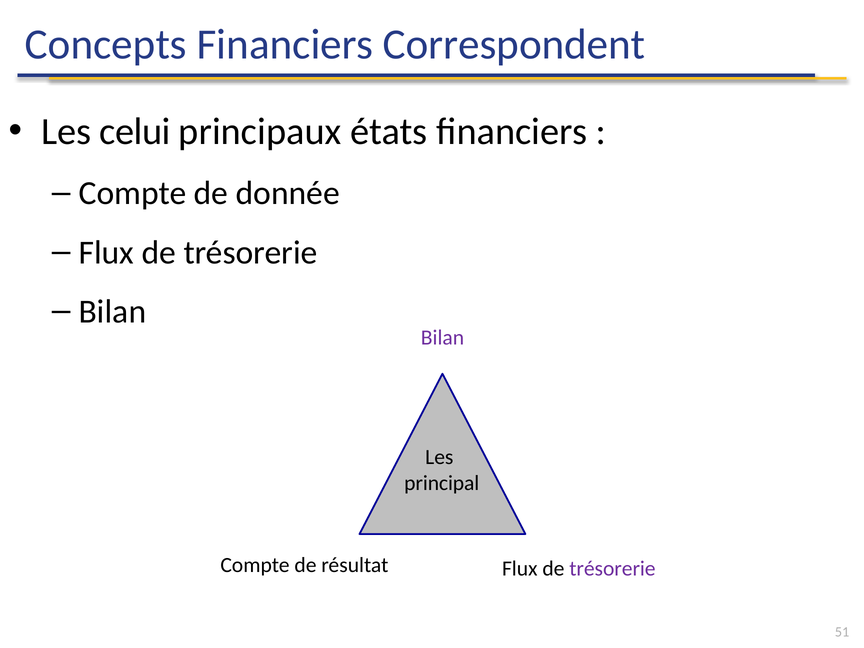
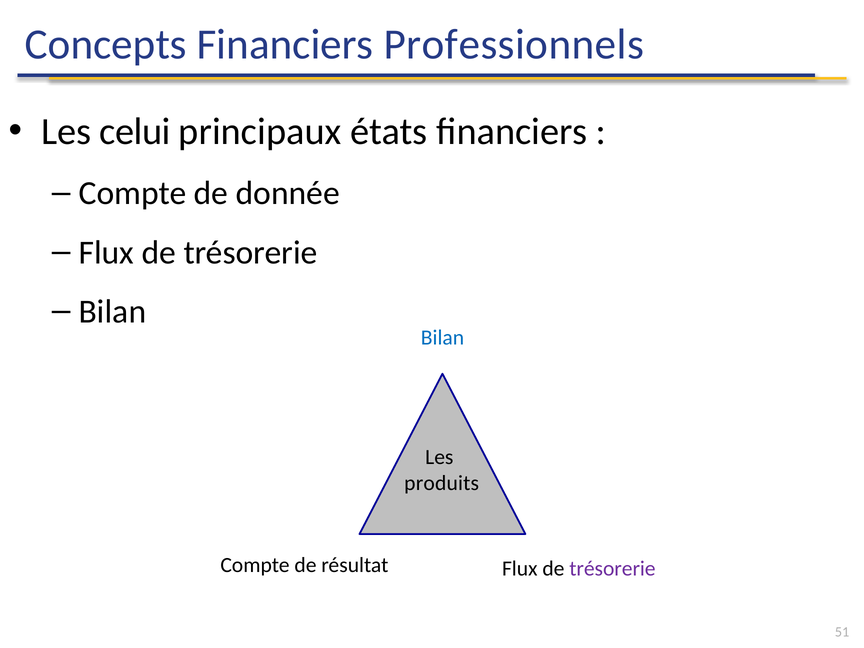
Correspondent: Correspondent -> Professionnels (514, 44)
Bilan colour: purple -> blue (442, 338)
principal: principal -> produits (442, 483)
